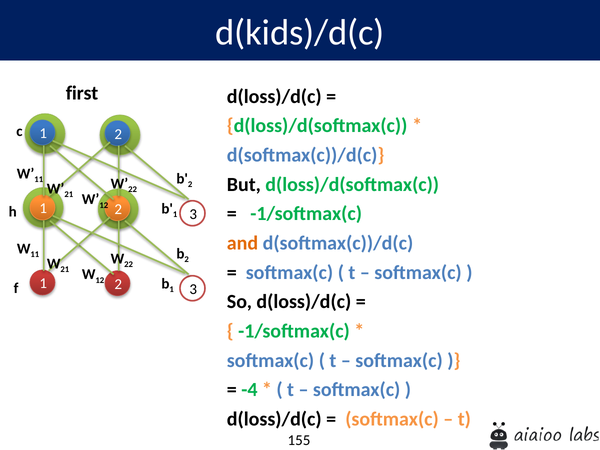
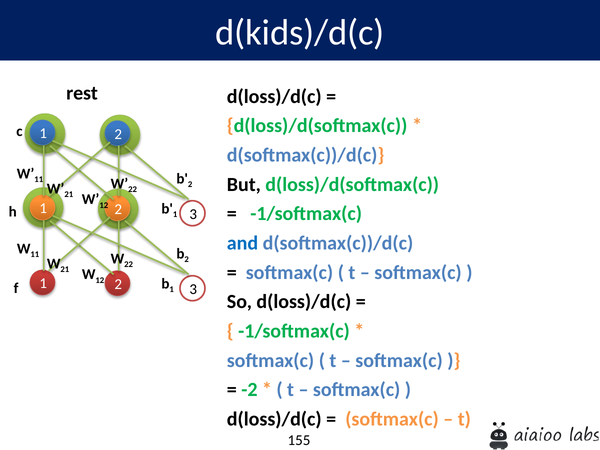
first: first -> rest (82, 93)
and colour: orange -> blue (243, 243)
-4: -4 -> -2 (249, 390)
